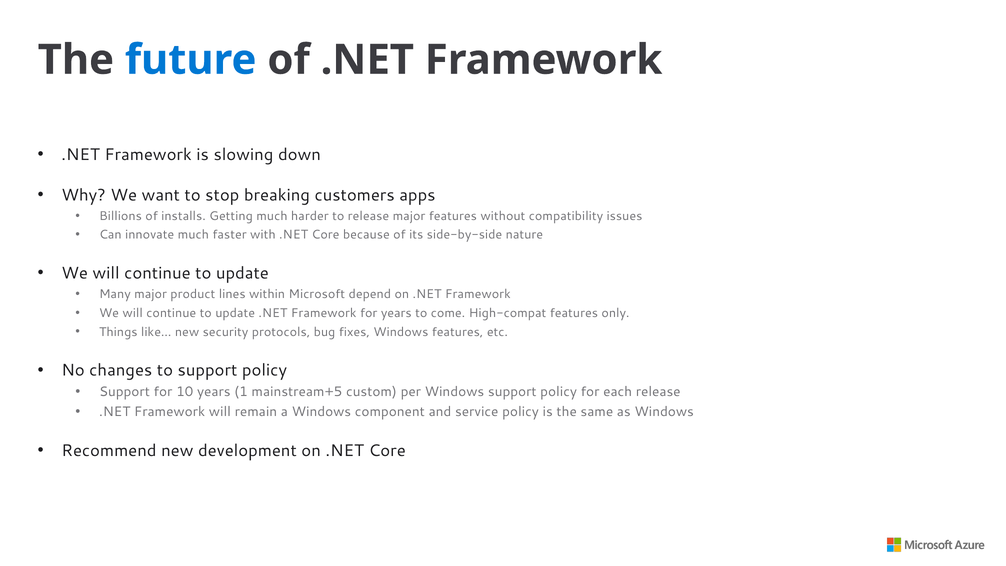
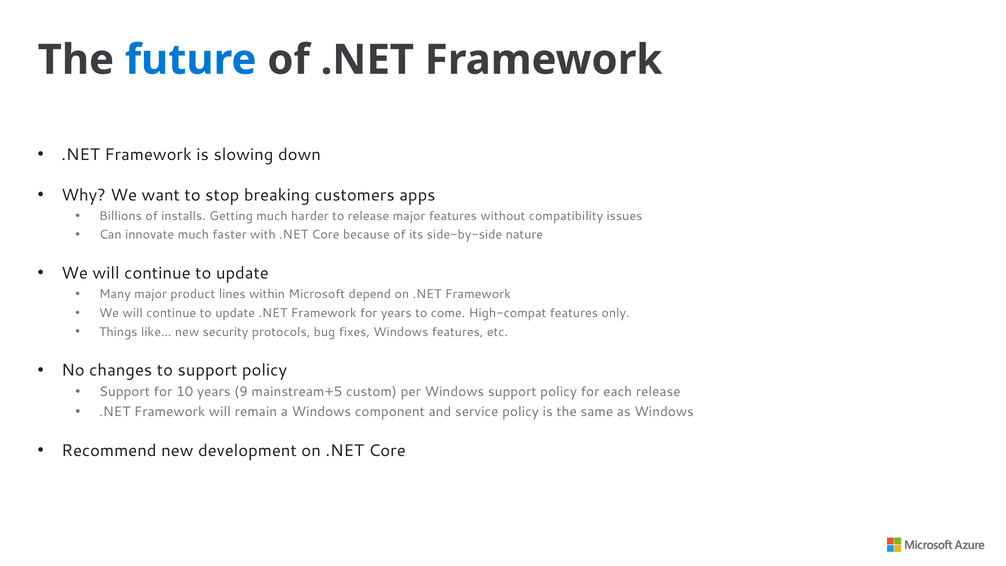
1: 1 -> 9 (241, 392)
